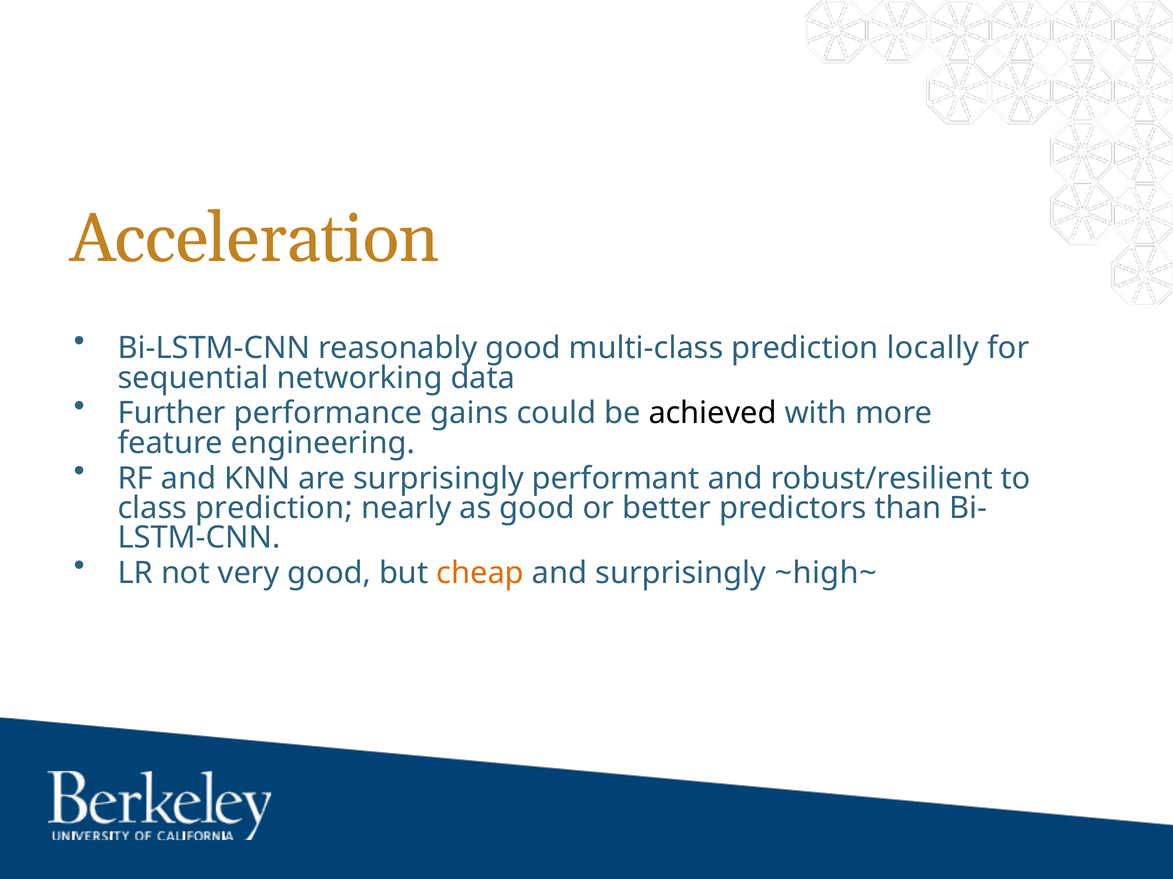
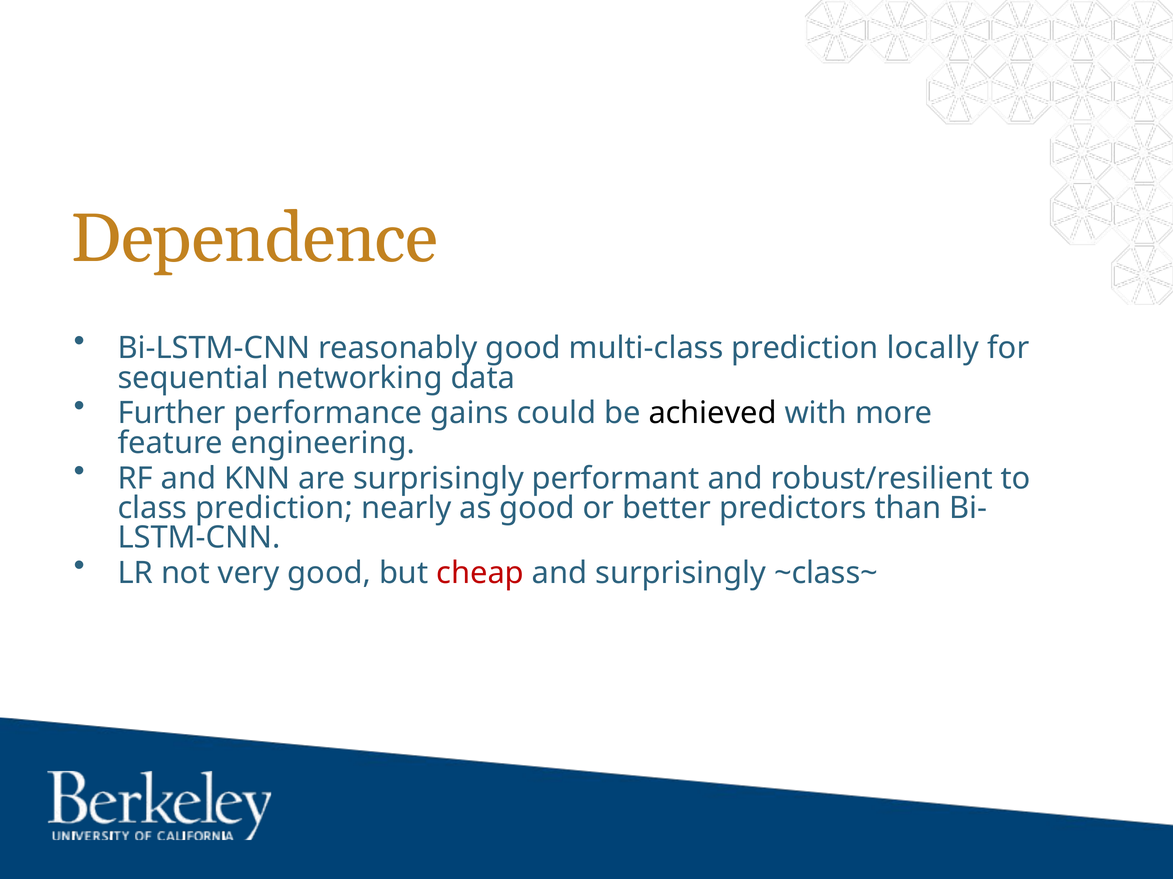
Acceleration: Acceleration -> Dependence (254, 239)
cheap colour: orange -> red (480, 574)
~high~: ~high~ -> ~class~ (826, 574)
